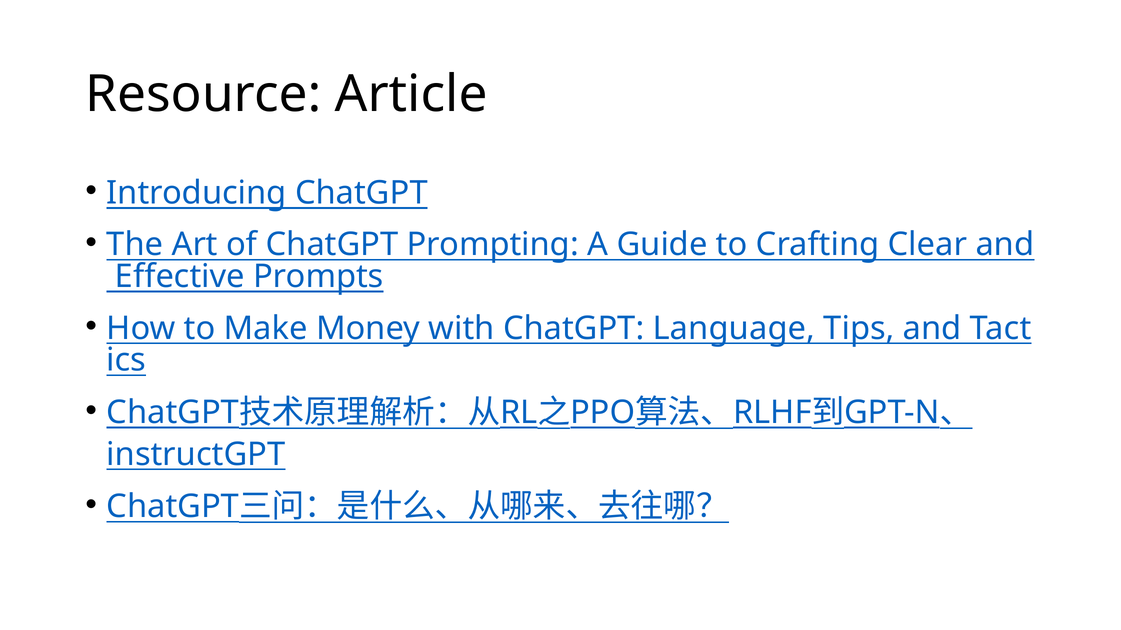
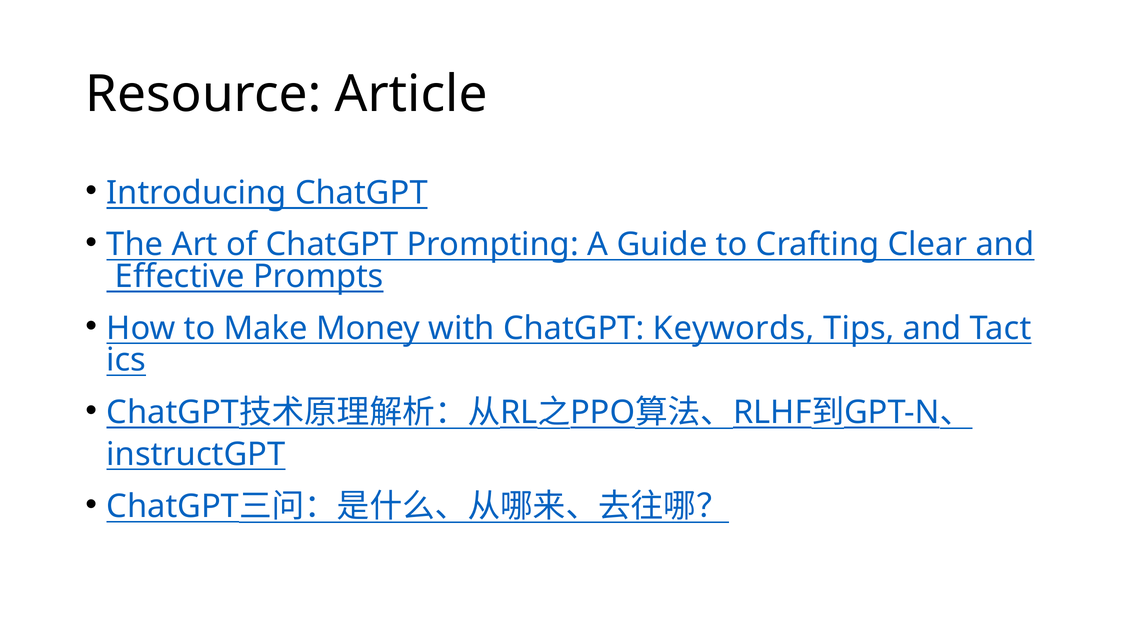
Language: Language -> Keywords (734, 329)
